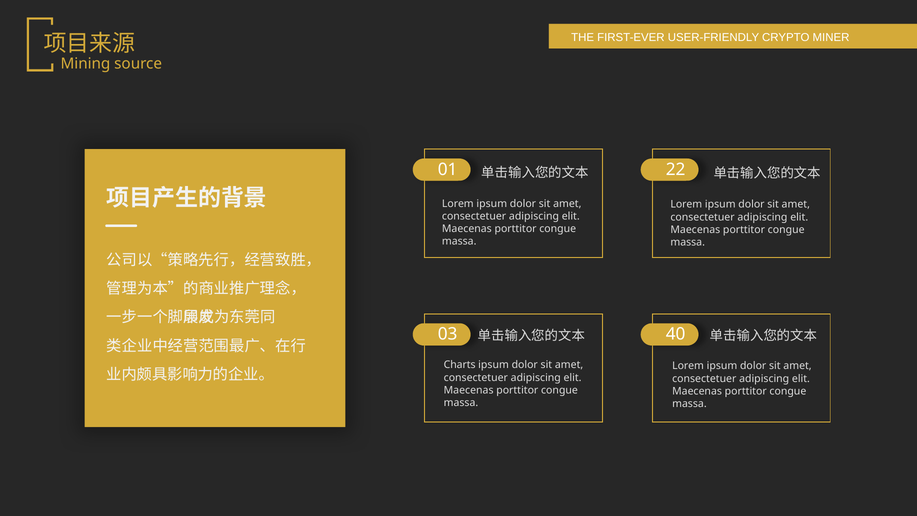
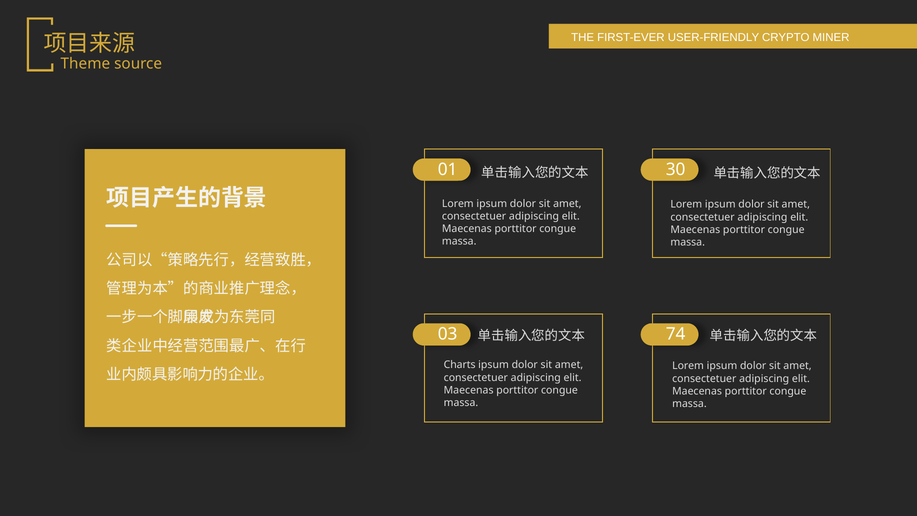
Mining: Mining -> Theme (85, 64)
22: 22 -> 30 (676, 169)
40: 40 -> 74 (676, 334)
